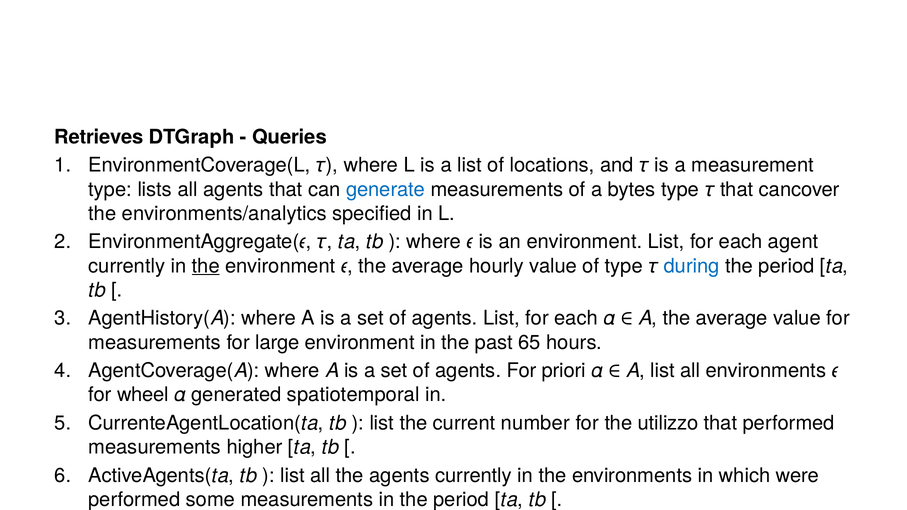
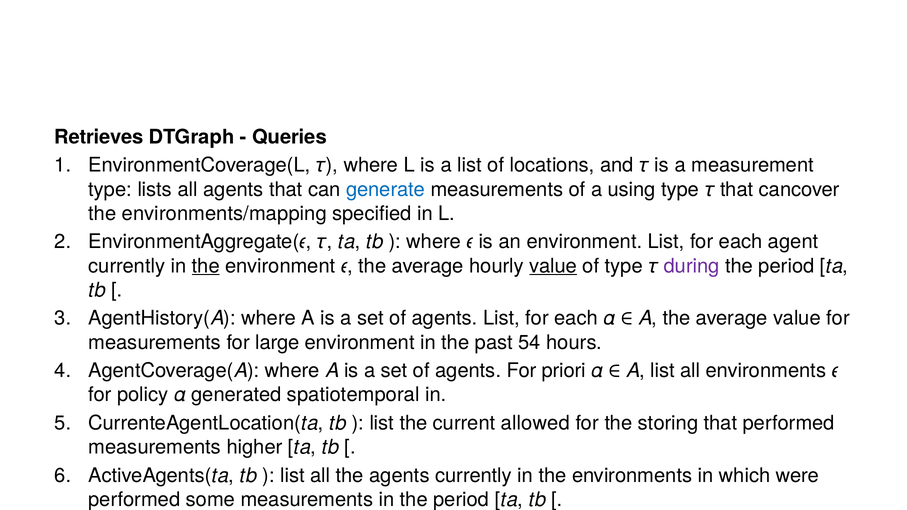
bytes: bytes -> using (632, 189)
environments/analytics: environments/analytics -> environments/mapping (224, 214)
value underline: none -> present (553, 266)
during colour: blue -> purple (692, 266)
65: 65 -> 54 (529, 343)
wheel: wheel -> policy (143, 395)
number: number -> allowed (535, 423)
utilizzo: utilizzo -> storing (668, 423)
